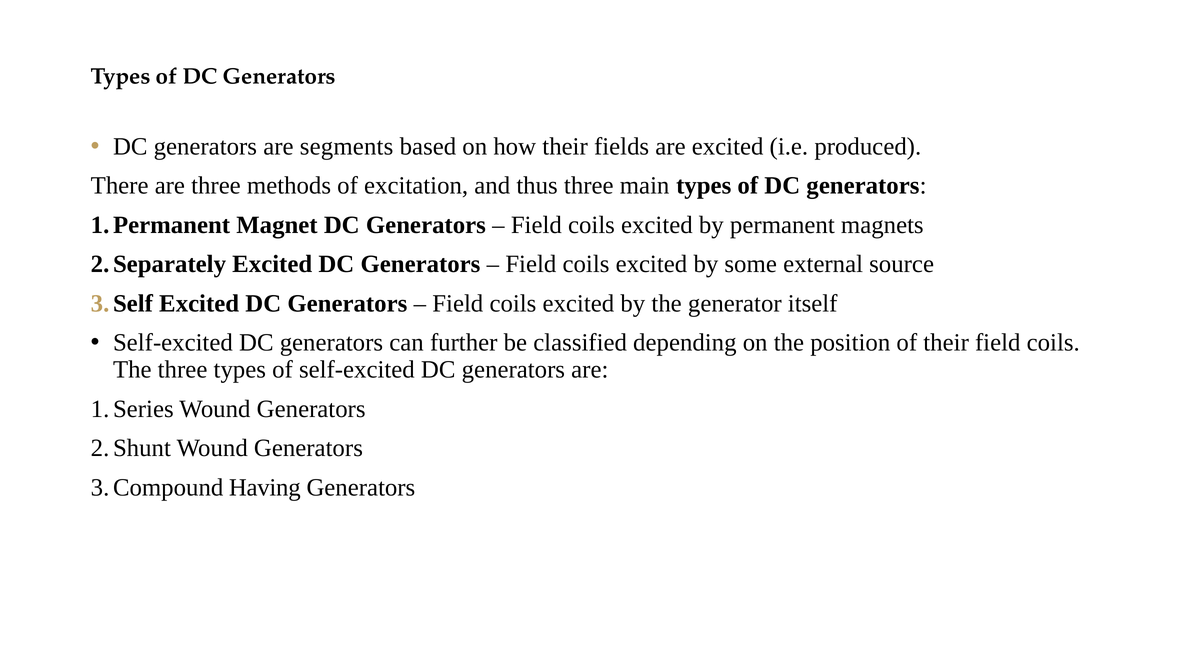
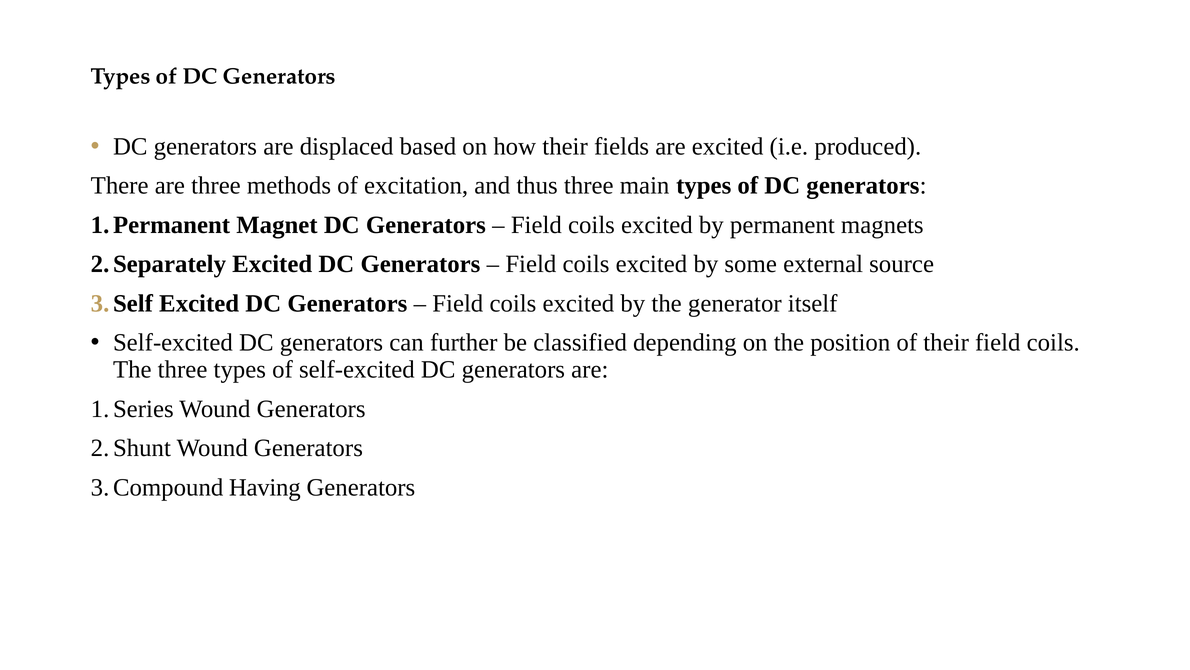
segments: segments -> displaced (347, 146)
